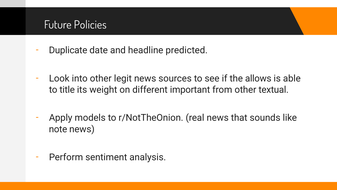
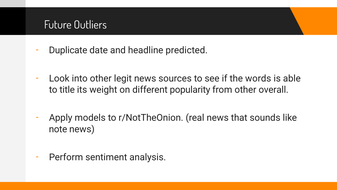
Policies: Policies -> Outliers (90, 25)
allows: allows -> words (258, 78)
important: important -> popularity (190, 90)
textual: textual -> overall (274, 90)
